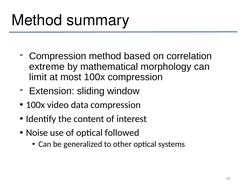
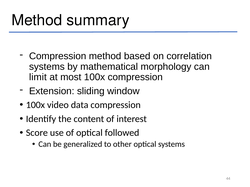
extreme: extreme -> systems (47, 67)
Noise: Noise -> Score (37, 133)
